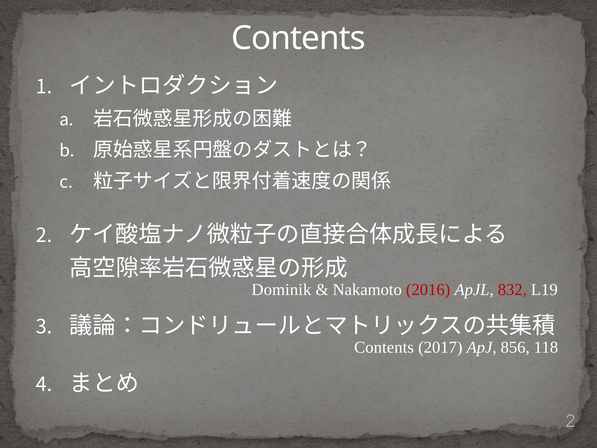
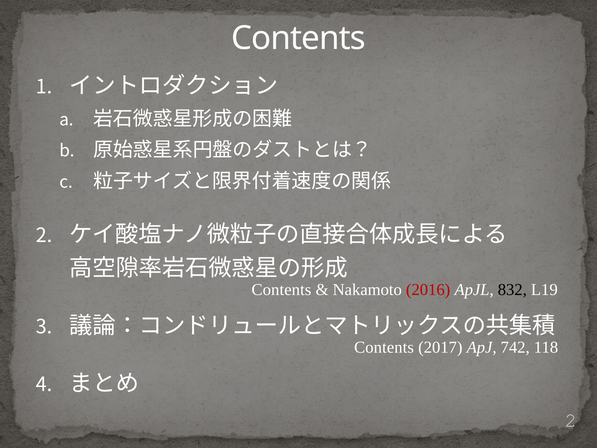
Dominik: Dominik -> Contents (281, 290)
832 colour: red -> black (512, 290)
856: 856 -> 742 (515, 347)
